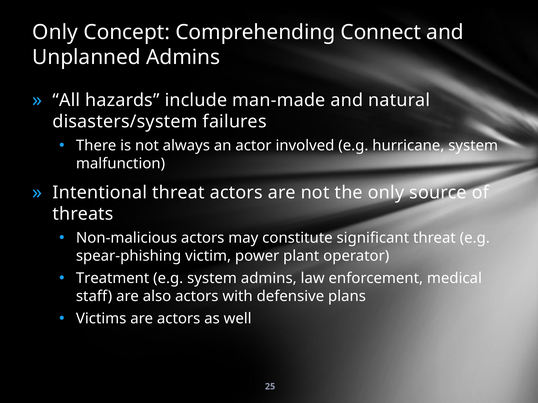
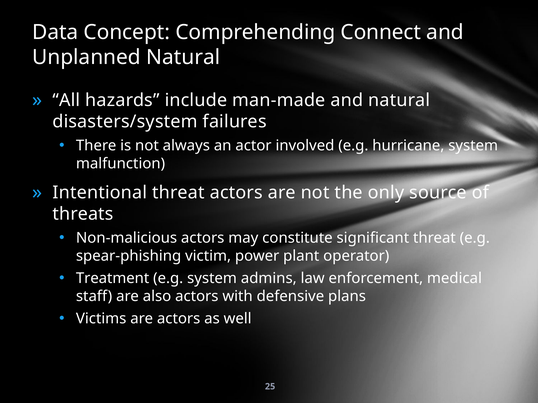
Only: Only -> Data (55, 32)
Unplanned Admins: Admins -> Natural (183, 57)
